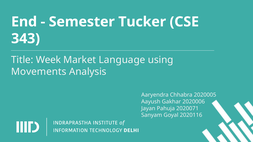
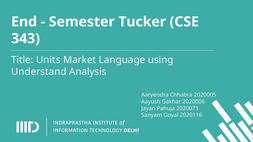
Week: Week -> Units (48, 60)
Movements: Movements -> Understand (39, 72)
